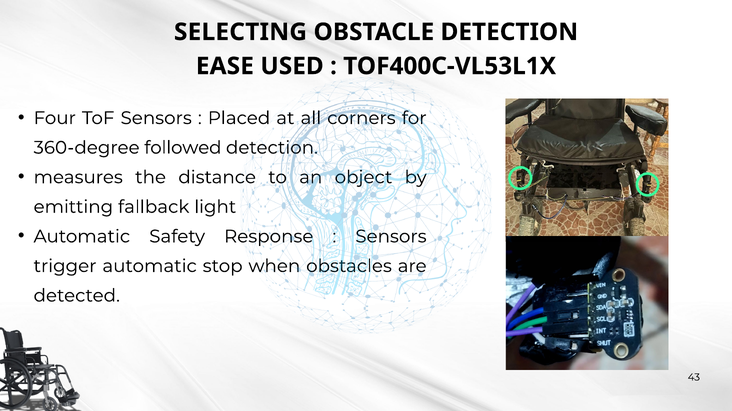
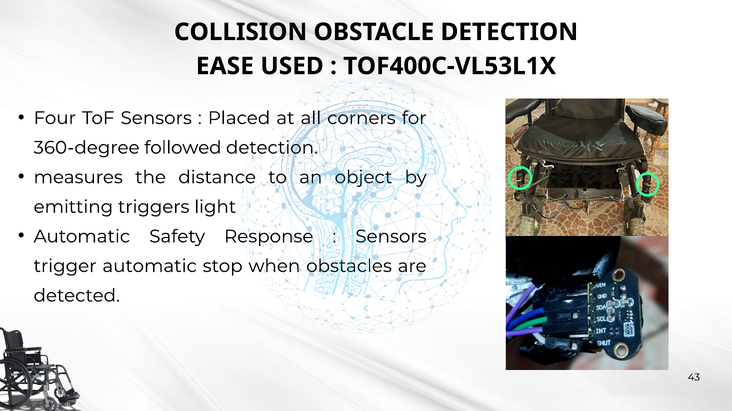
SELECTING: SELECTING -> COLLISION (241, 32)
fallback: fallback -> triggers (154, 207)
